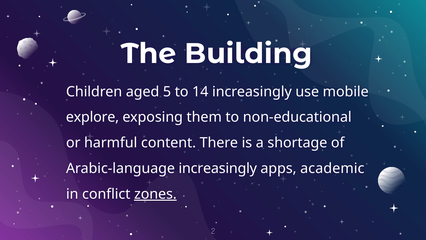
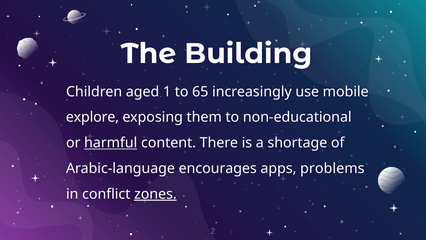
5: 5 -> 1 (167, 92)
14: 14 -> 65 (200, 92)
harmful underline: none -> present (111, 143)
Arabic-language increasingly: increasingly -> encourages (218, 168)
academic: academic -> problems (332, 168)
